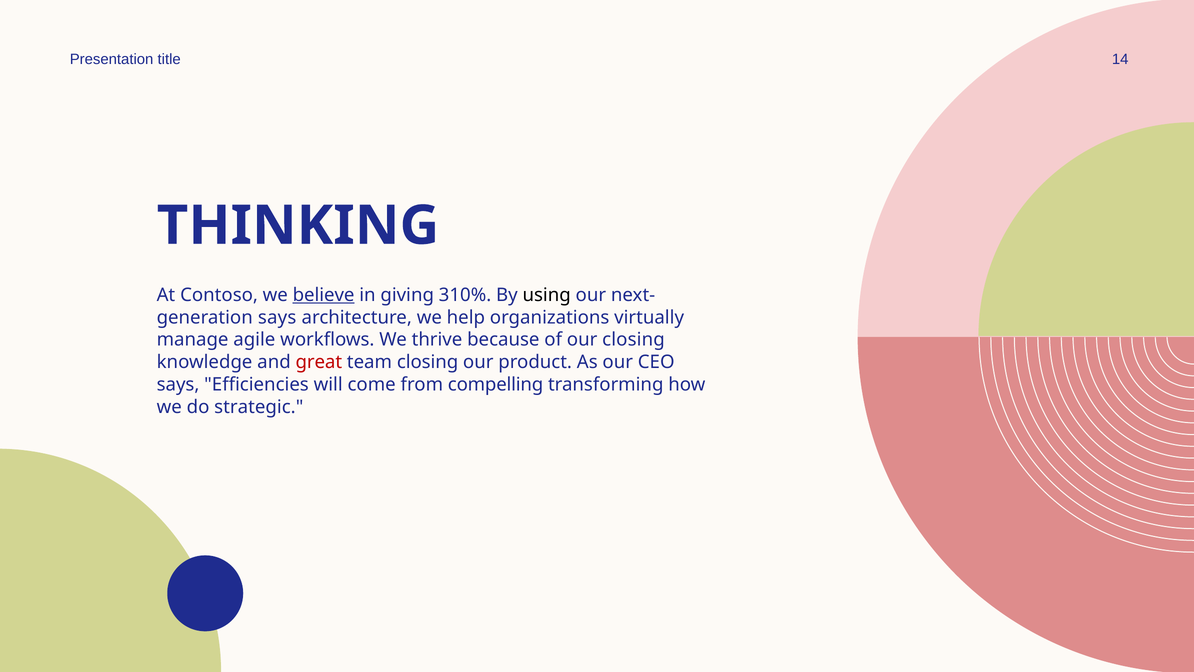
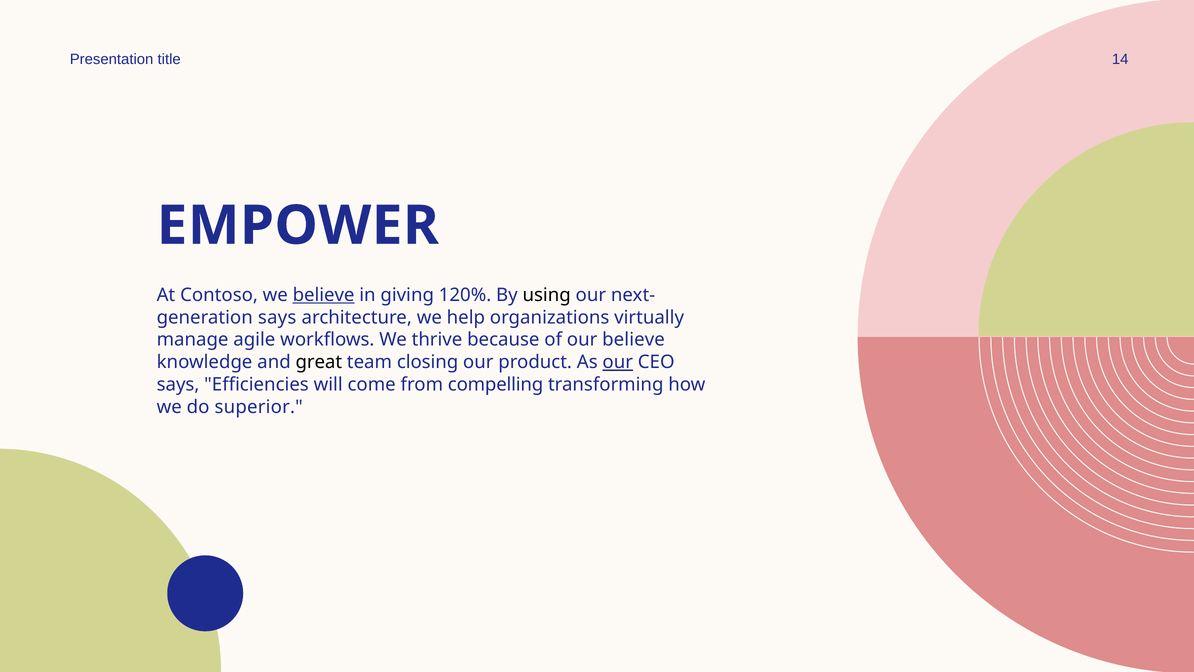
THINKING: THINKING -> EMPOWER (298, 226)
310%: 310% -> 120% (465, 295)
our closing: closing -> believe (634, 340)
great colour: red -> black (319, 362)
our underline: none -> present (618, 362)
strategic: strategic -> superior (259, 407)
